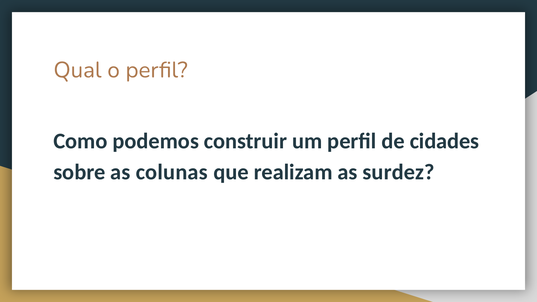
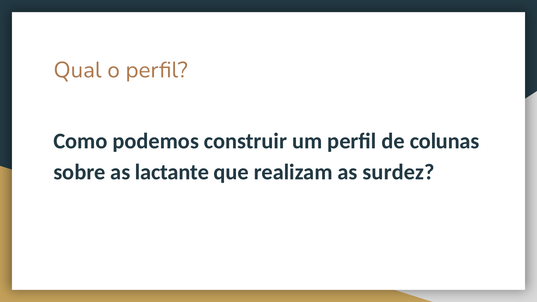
cidades: cidades -> colunas (444, 141)
colunas: colunas -> lactante (172, 172)
